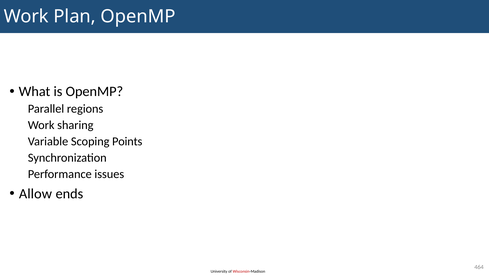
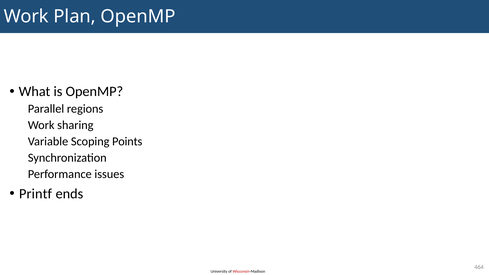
Allow: Allow -> Printf (35, 194)
